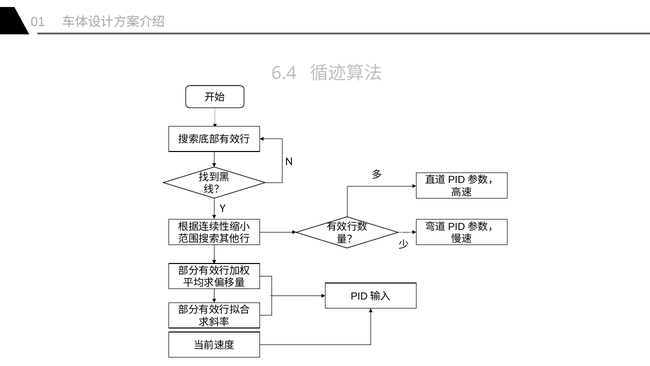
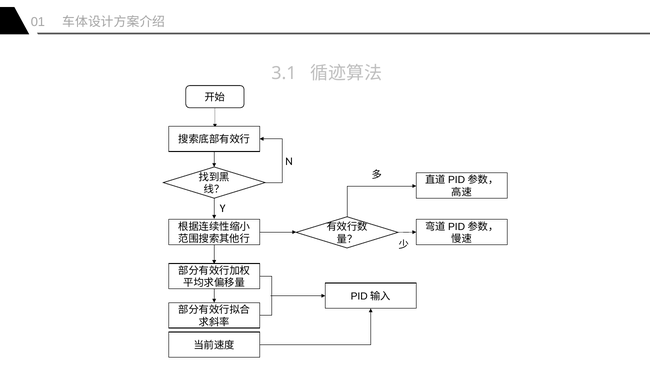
6.4: 6.4 -> 3.1 (284, 73)
